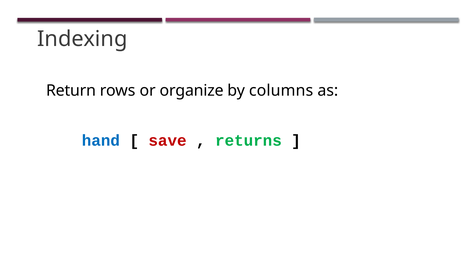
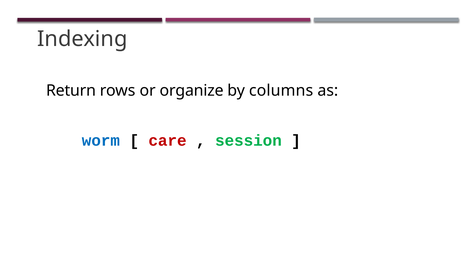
hand: hand -> worm (101, 140)
save: save -> care (168, 140)
returns: returns -> session (248, 140)
